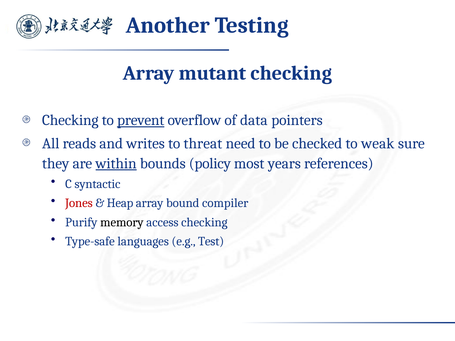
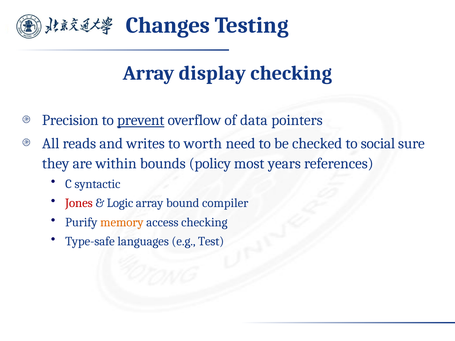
Another: Another -> Changes (168, 26)
mutant: mutant -> display (212, 73)
Checking: Checking -> Precision (70, 120)
threat: threat -> worth (203, 143)
weak: weak -> social (378, 143)
within underline: present -> none (116, 163)
Heap: Heap -> Logic (120, 203)
memory colour: black -> orange (122, 222)
